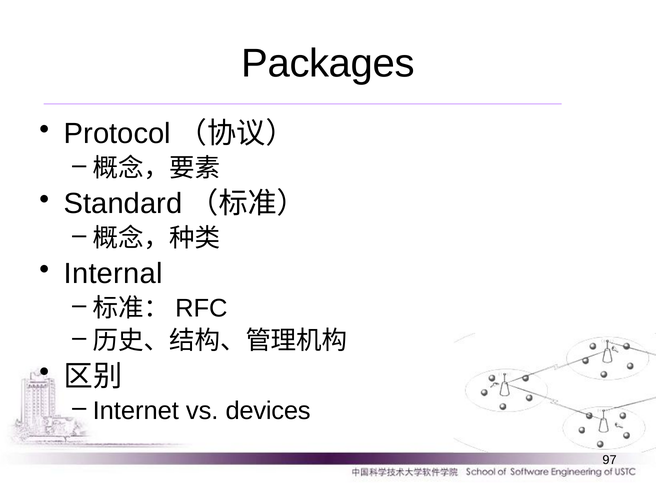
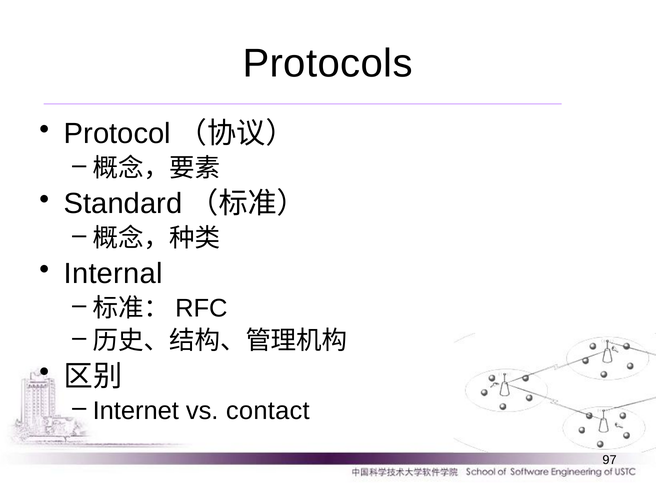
Packages: Packages -> Protocols (328, 64)
devices: devices -> contact (268, 411)
